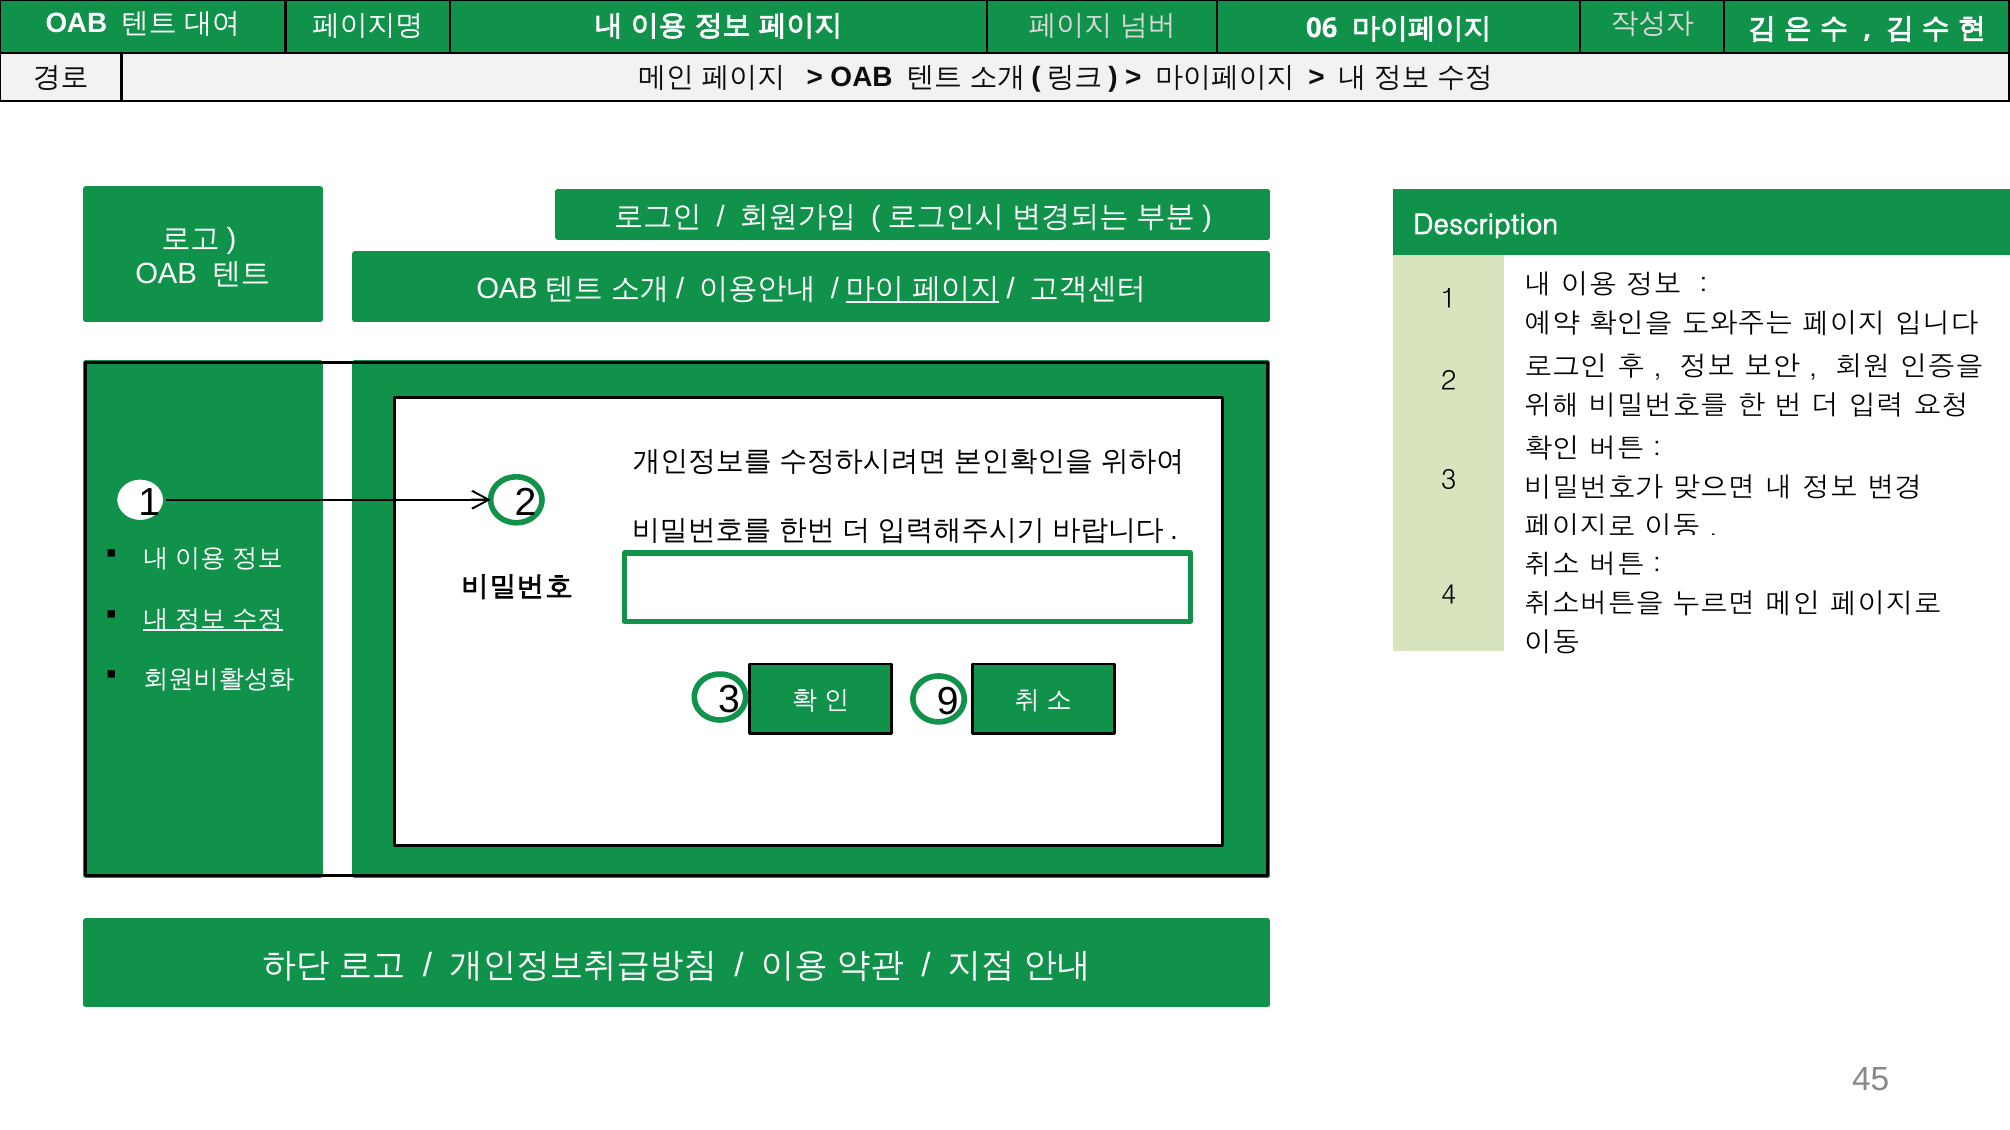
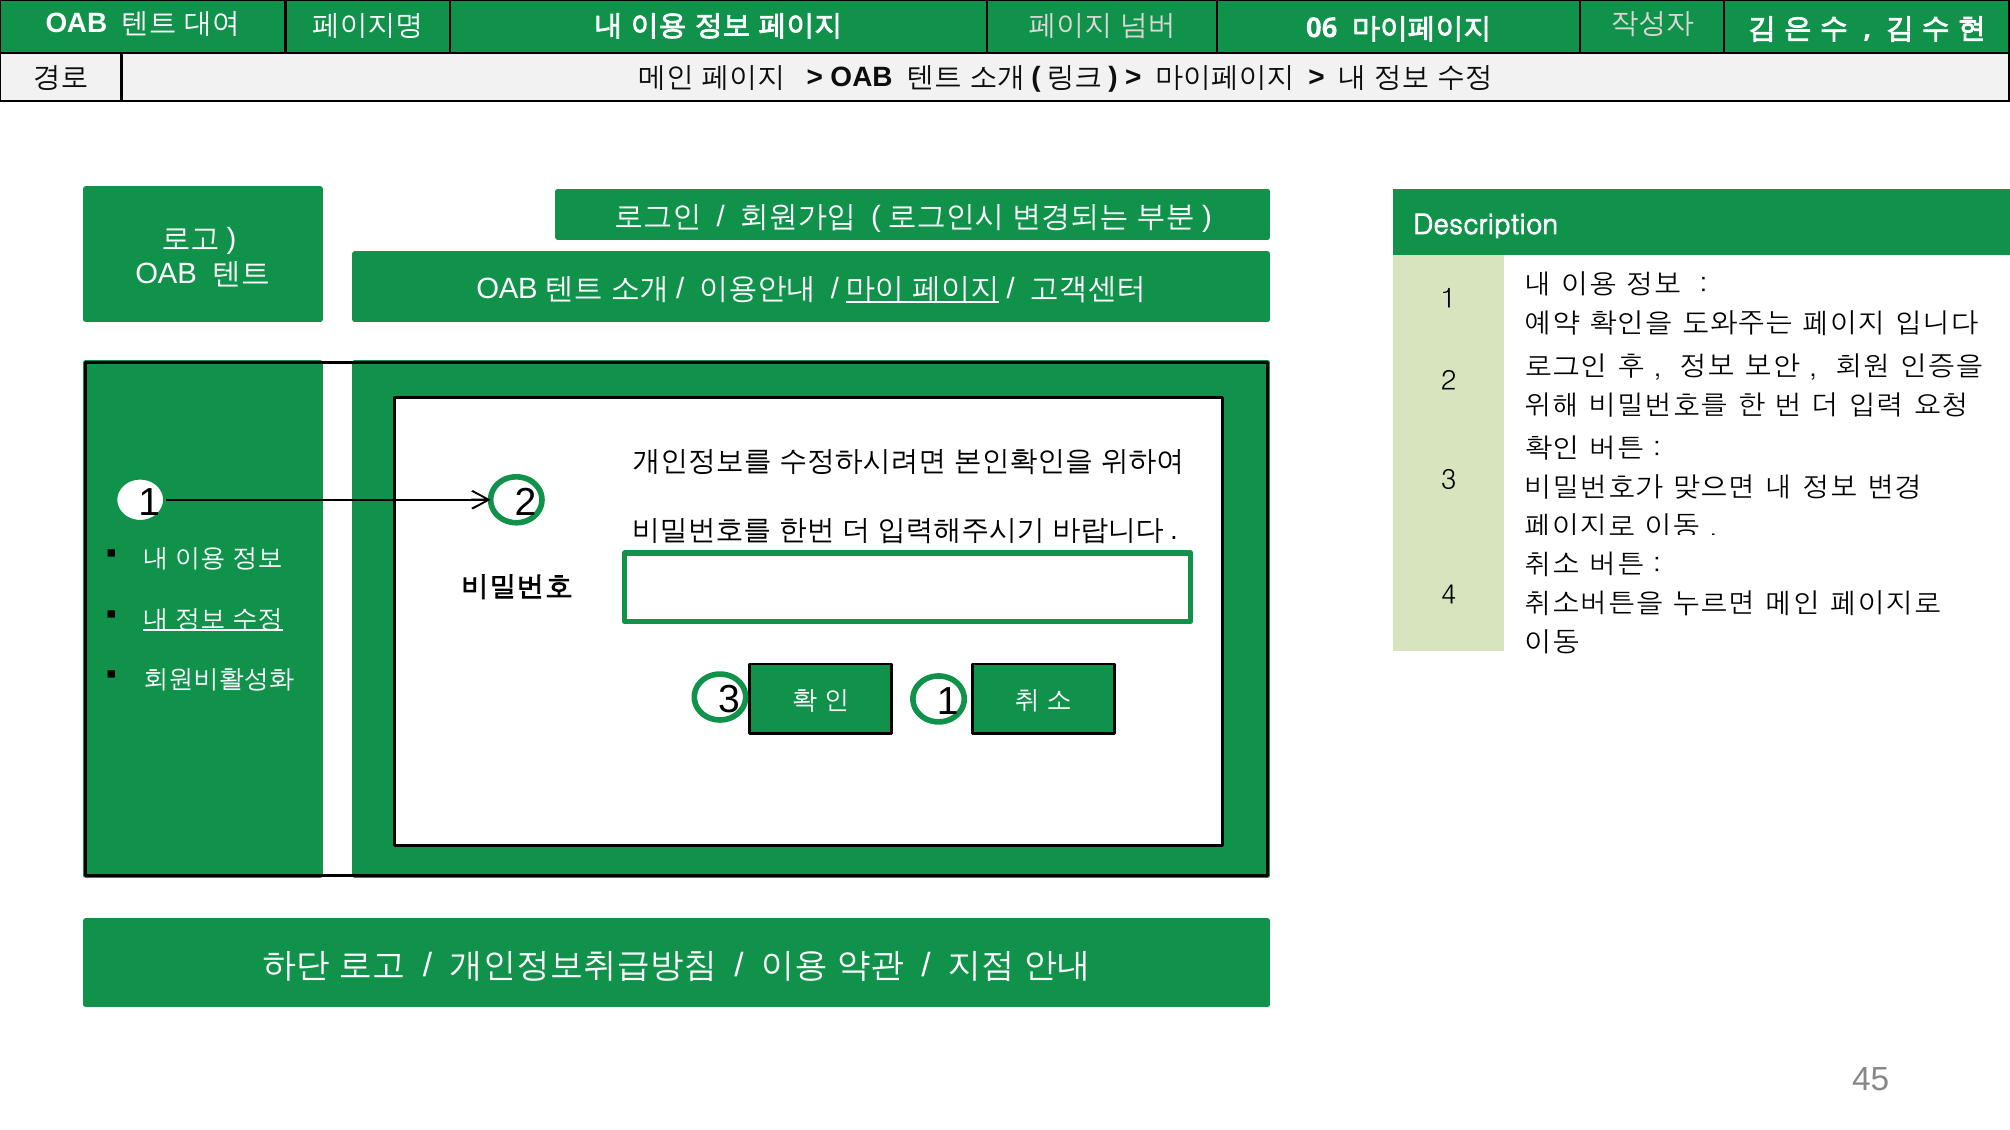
3 9: 9 -> 1 (948, 702)
